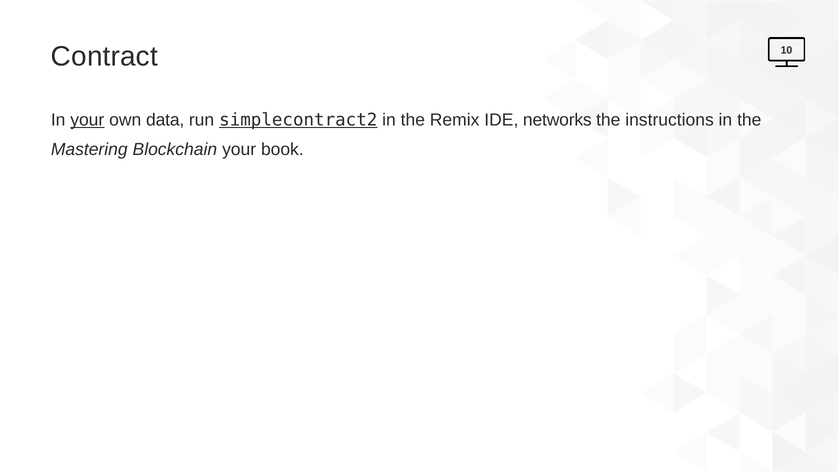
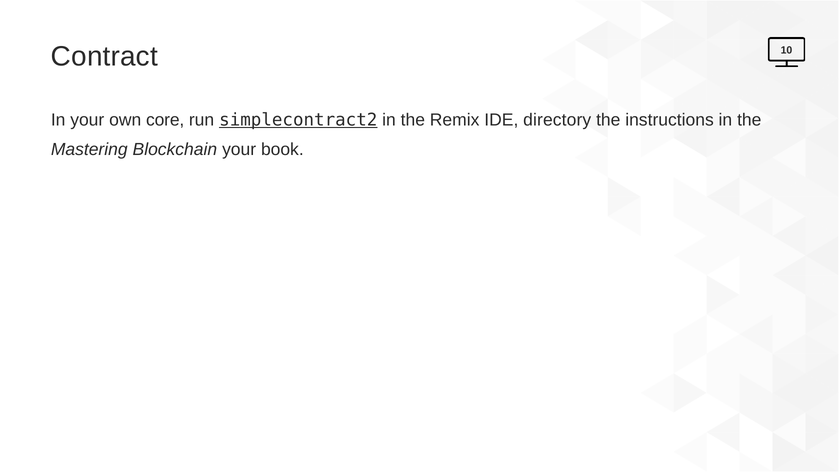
your underline: present -> none (87, 120)
data: data -> core (165, 120)
networks: networks -> directory (557, 120)
